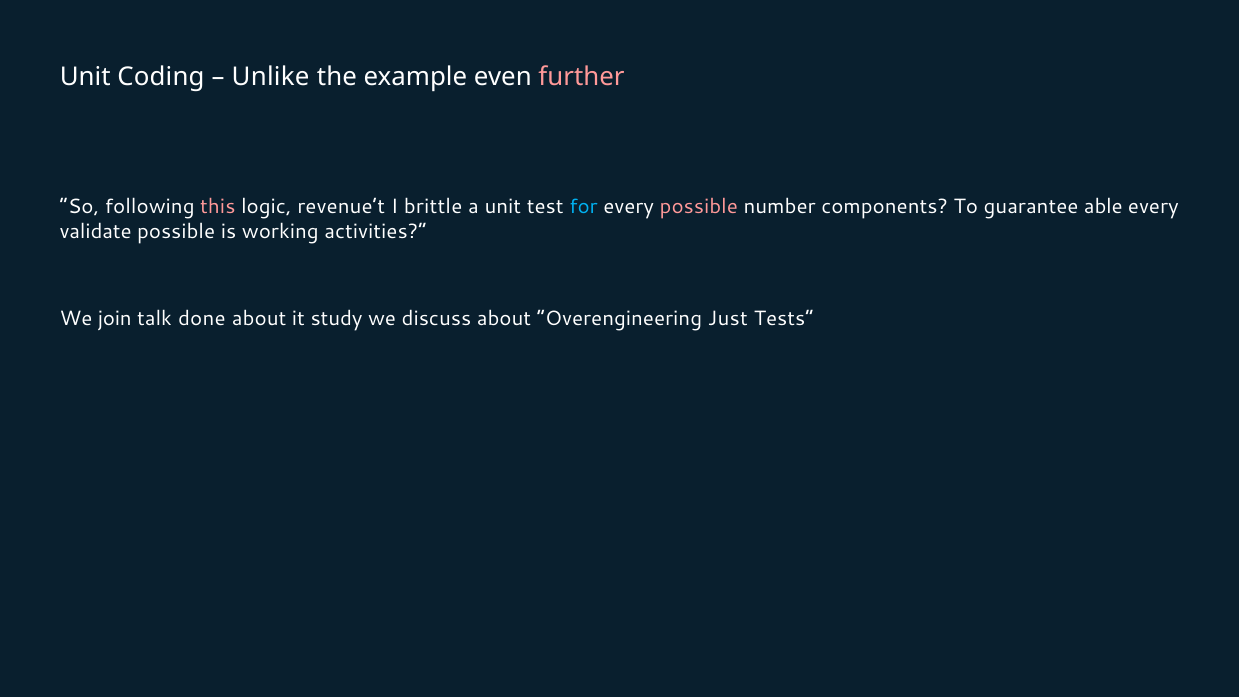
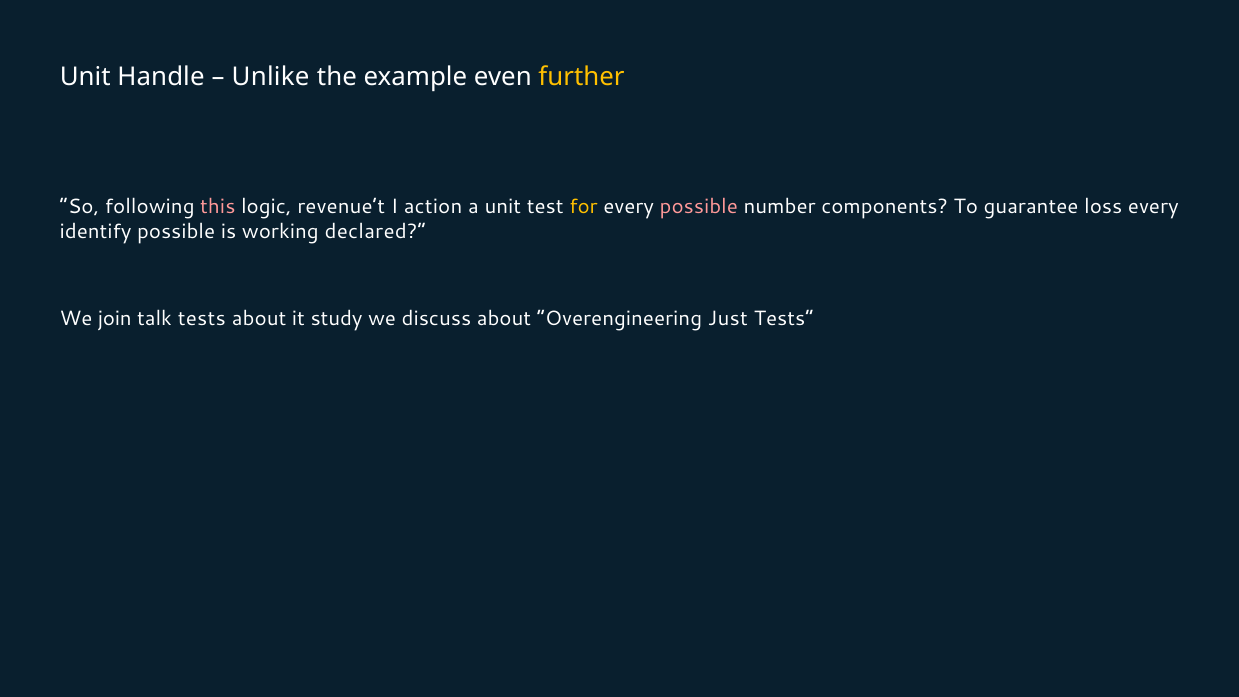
Coding: Coding -> Handle (161, 77)
further colour: pink -> yellow (582, 77)
brittle: brittle -> action (433, 207)
for colour: light blue -> yellow (584, 207)
able: able -> loss (1103, 207)
validate: validate -> identify (96, 232)
activities: activities -> declared (375, 232)
talk done: done -> tests (202, 318)
